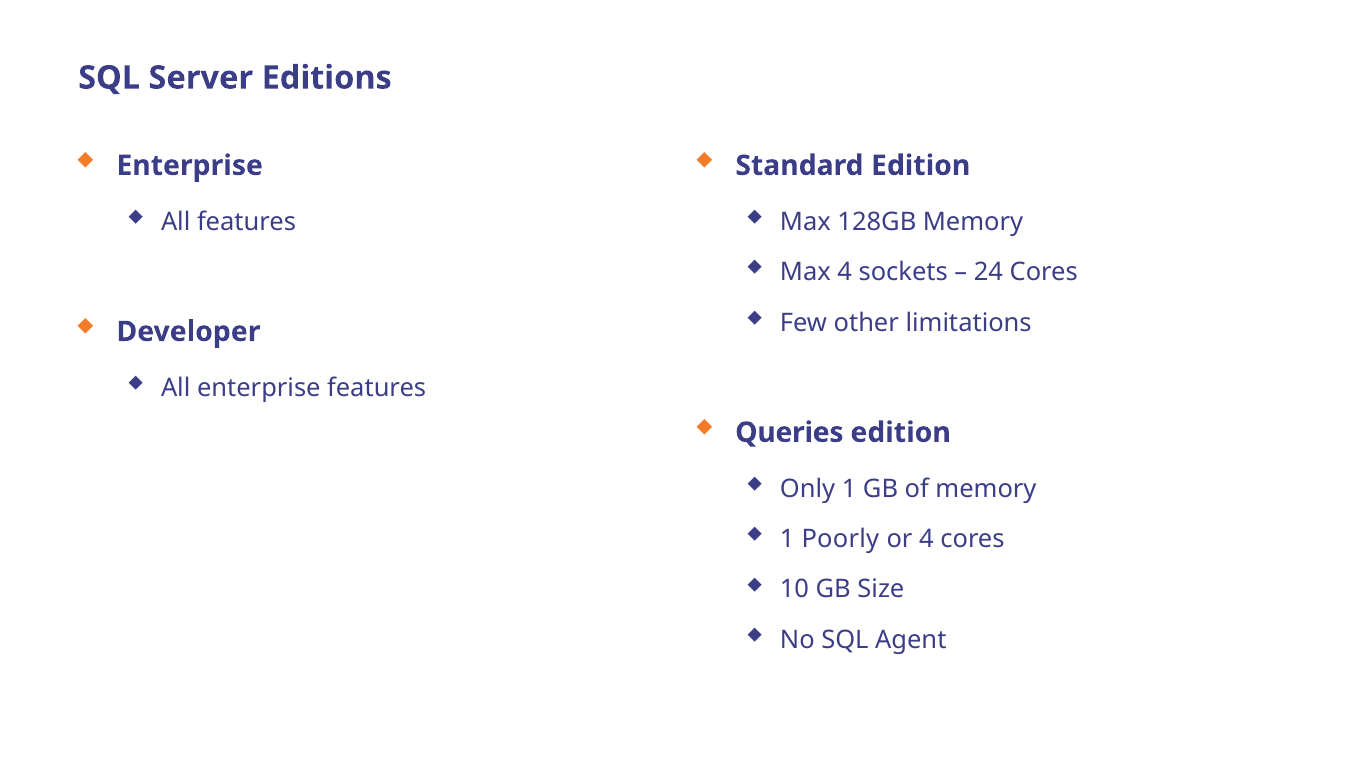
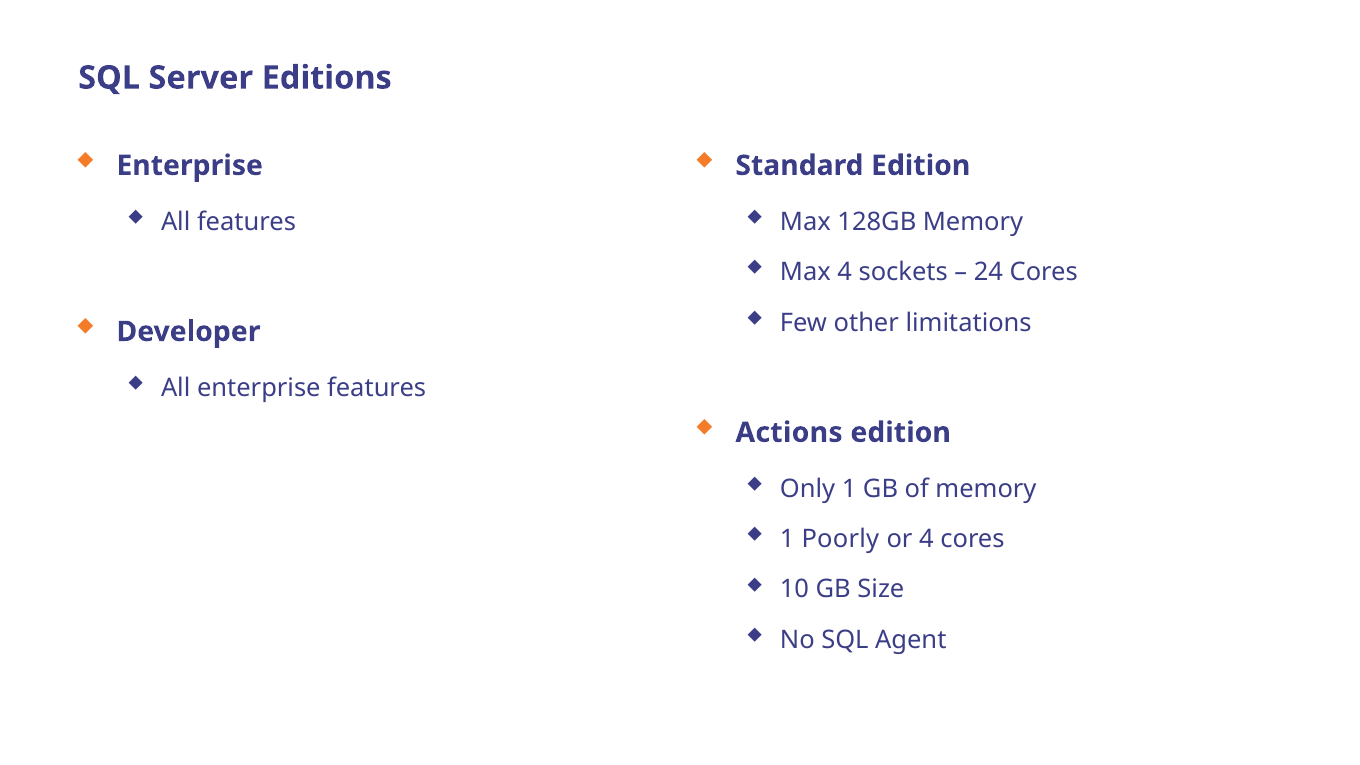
Queries: Queries -> Actions (789, 433)
